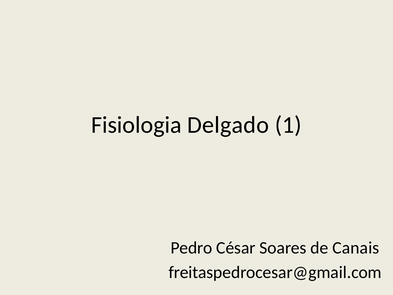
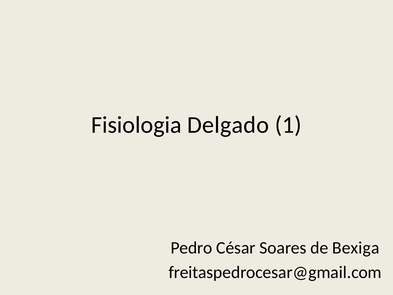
Canais: Canais -> Bexiga (356, 248)
